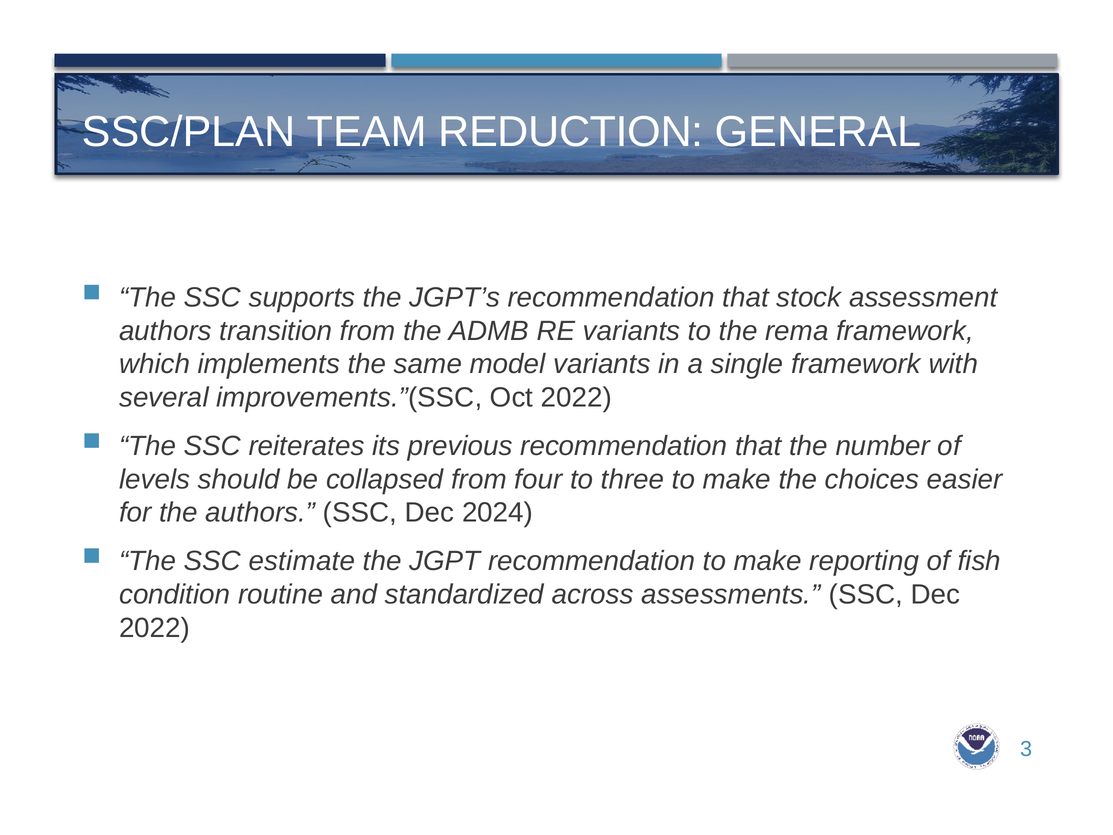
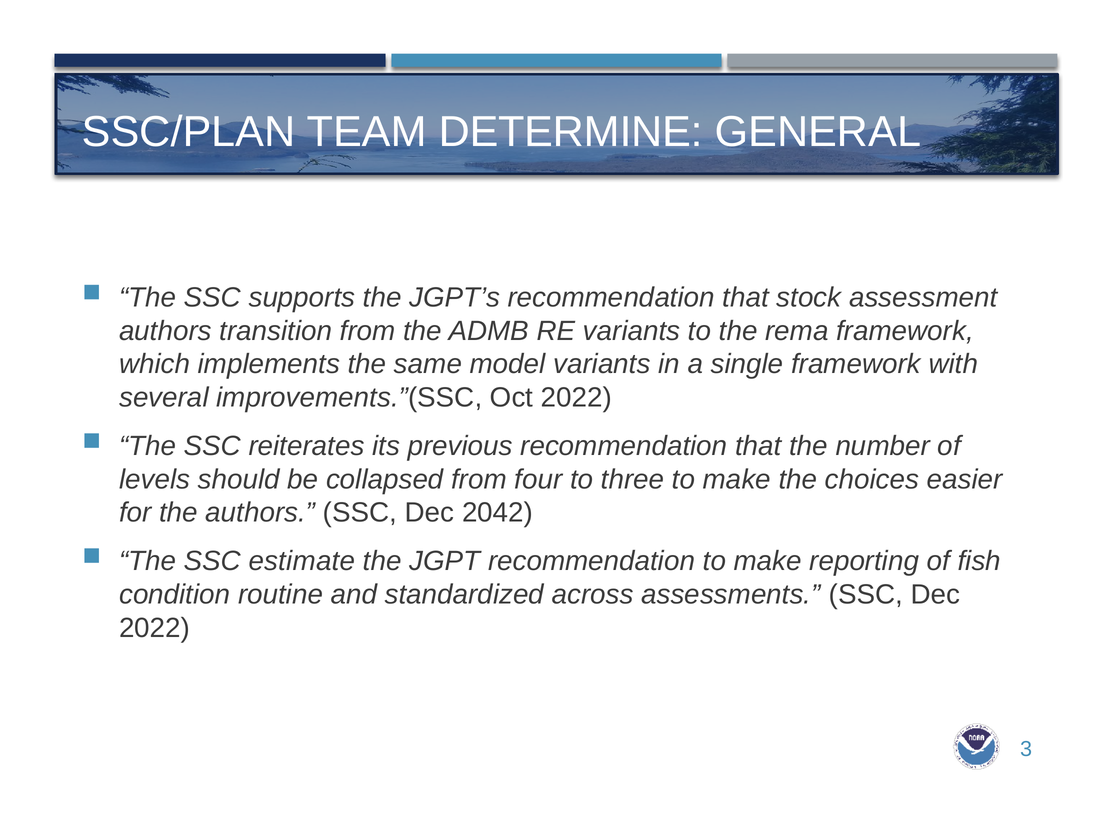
REDUCTION: REDUCTION -> DETERMINE (571, 132)
2024: 2024 -> 2042 (498, 513)
